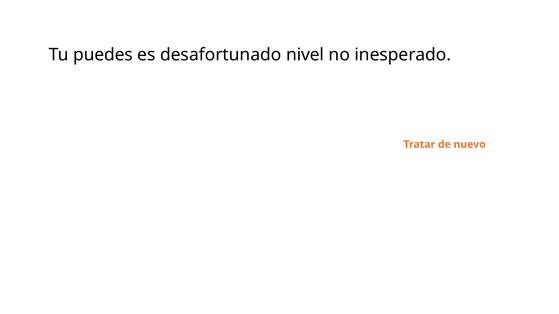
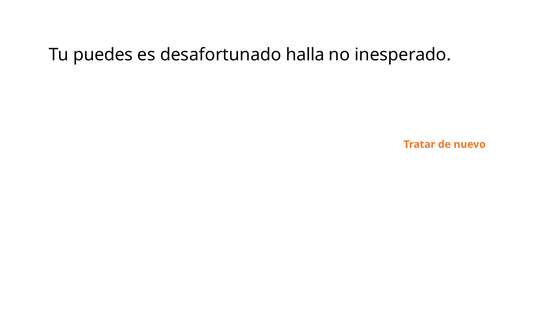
nivel: nivel -> halla (305, 55)
